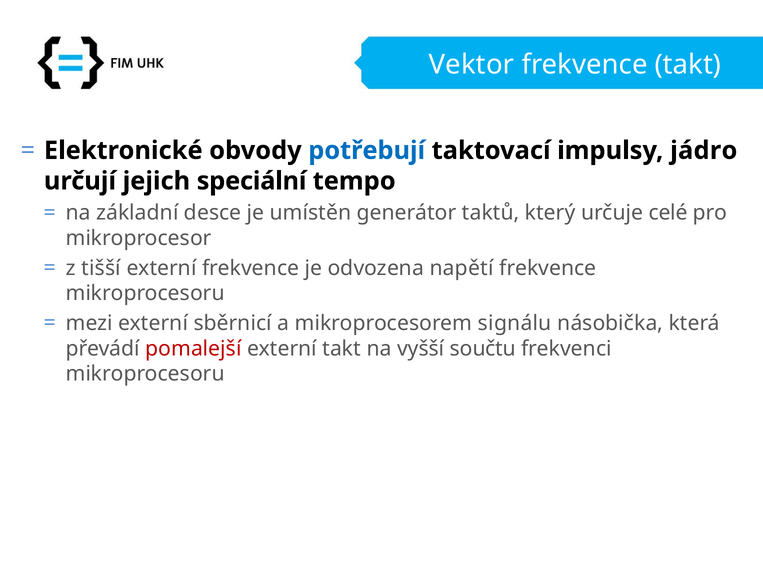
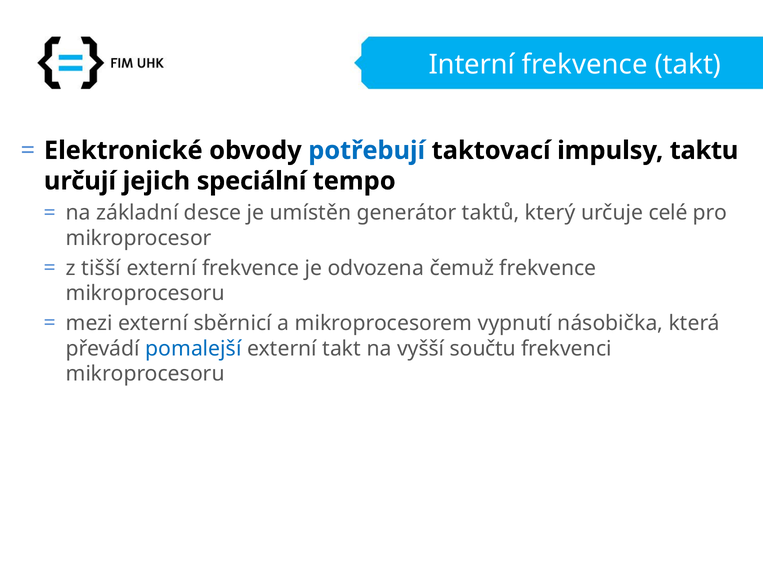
Vektor: Vektor -> Interní (472, 65)
jádro: jádro -> taktu (704, 151)
napětí: napětí -> čemuž (462, 268)
signálu: signálu -> vypnutí (515, 323)
pomalejší colour: red -> blue (193, 349)
